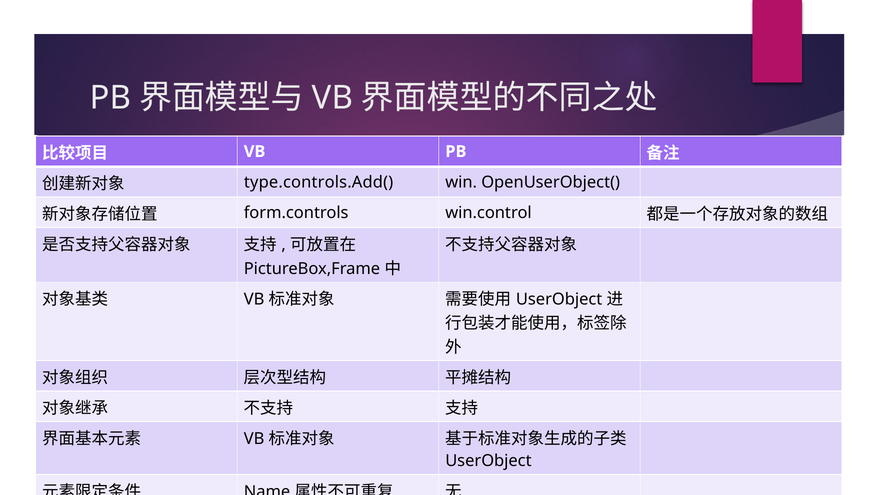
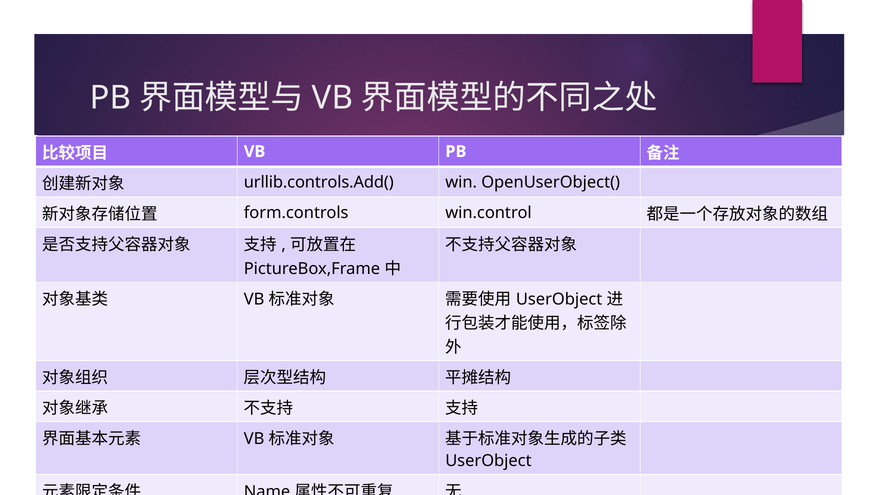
type.controls.Add(: type.controls.Add( -> urllib.controls.Add( (319, 182)
